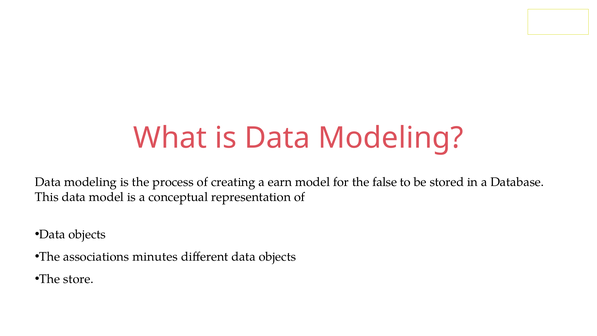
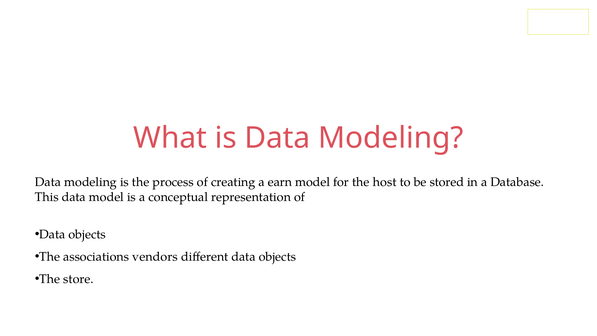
false: false -> host (385, 182)
minutes: minutes -> vendors (155, 257)
